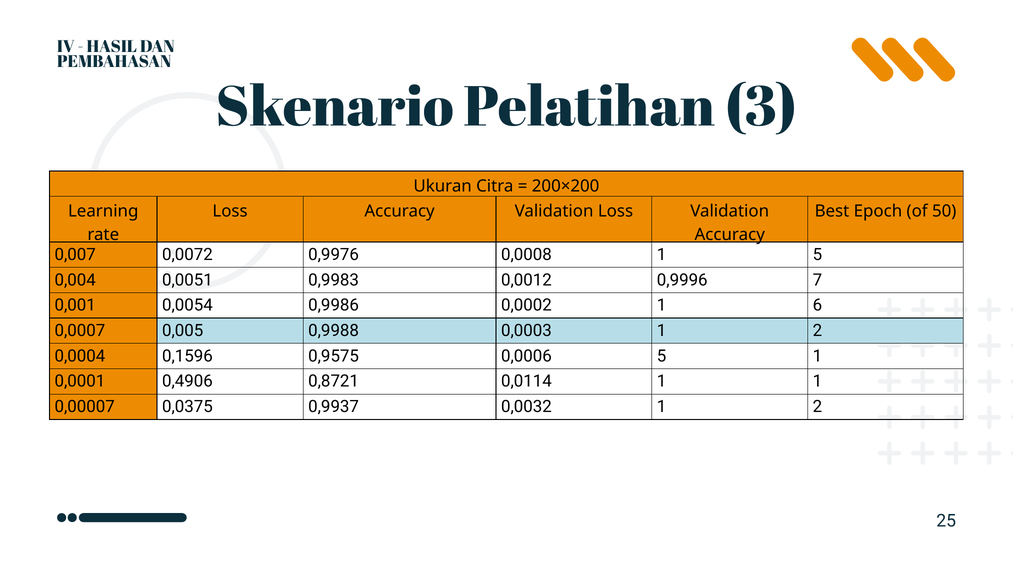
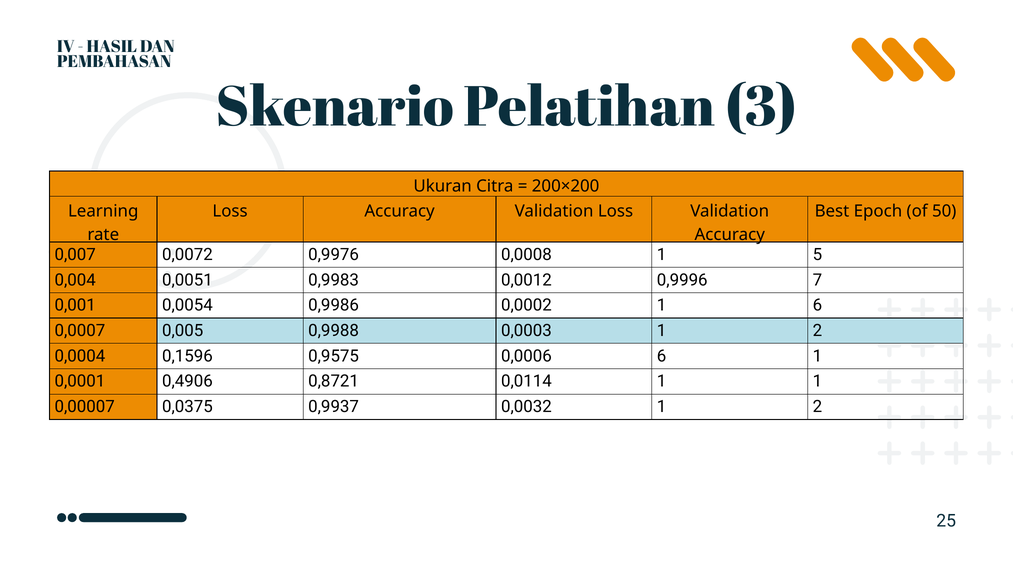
0,0006 5: 5 -> 6 (662, 356)
